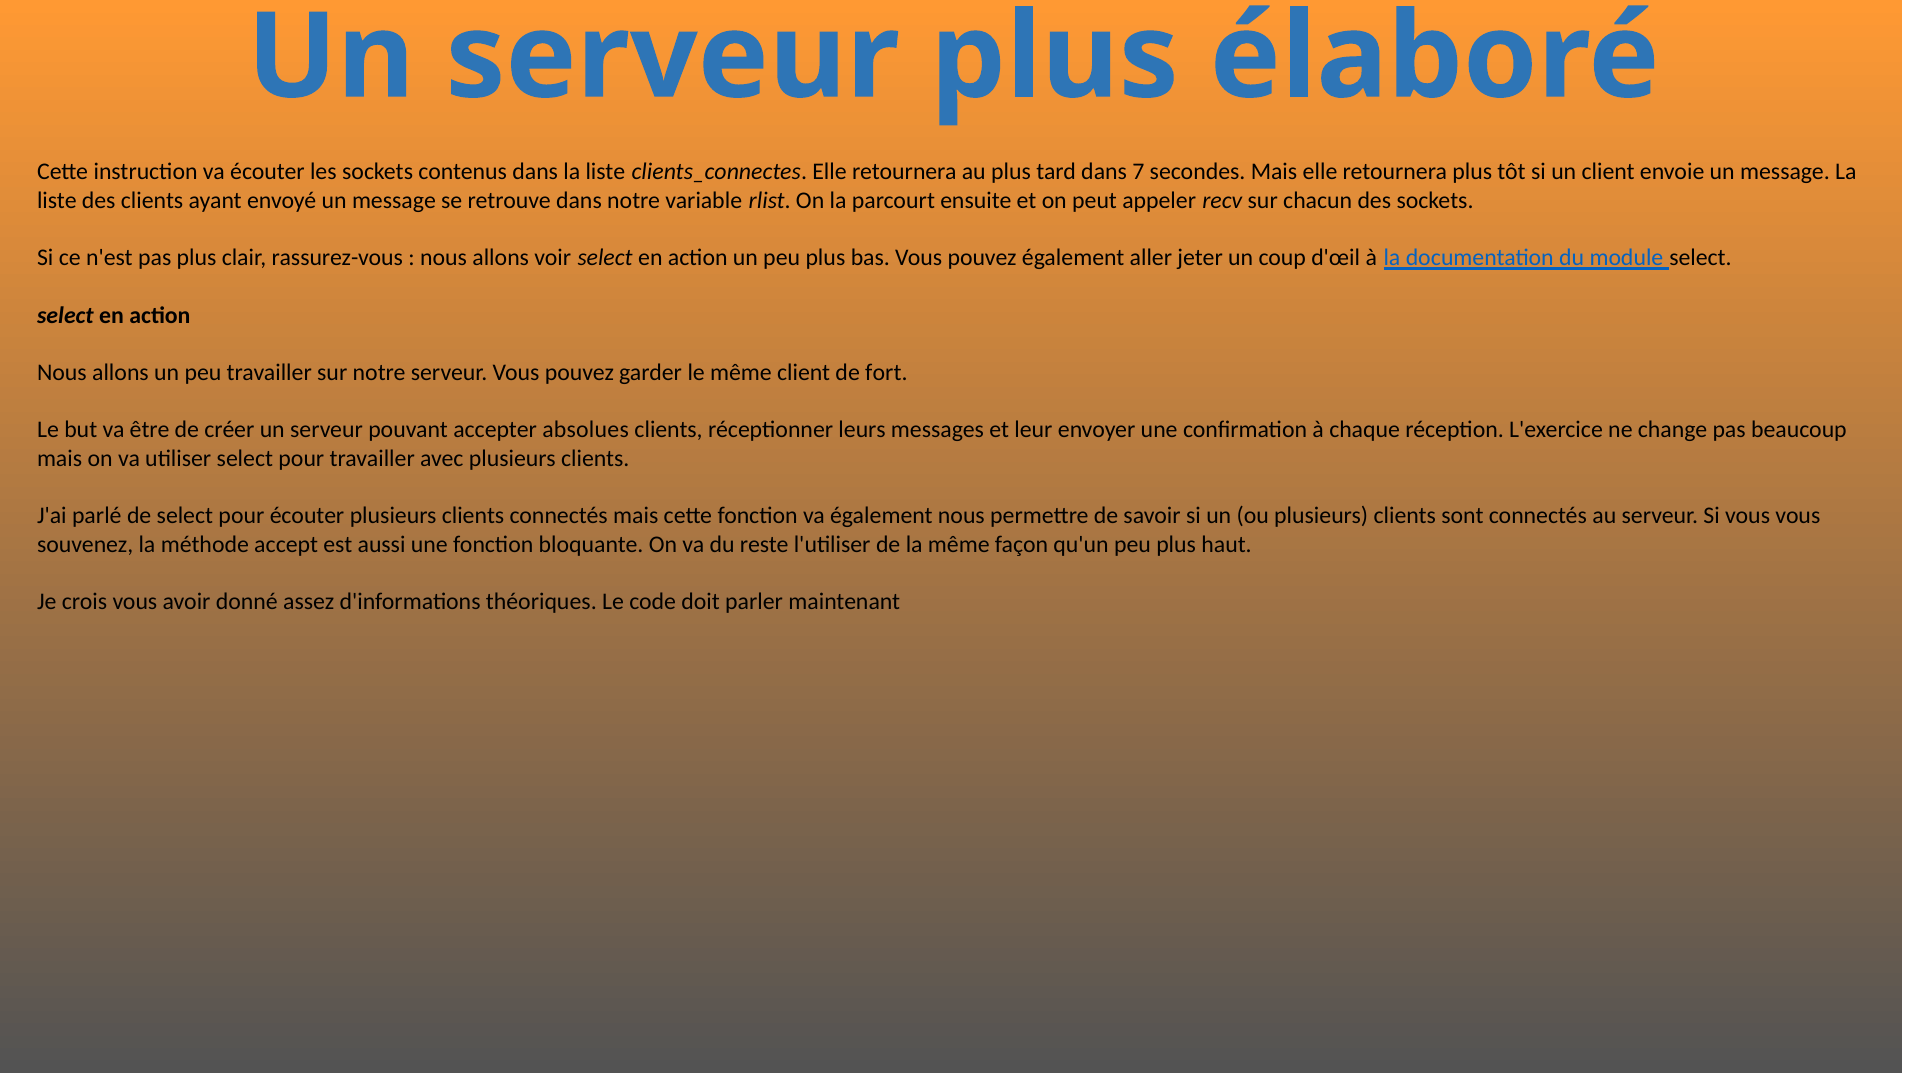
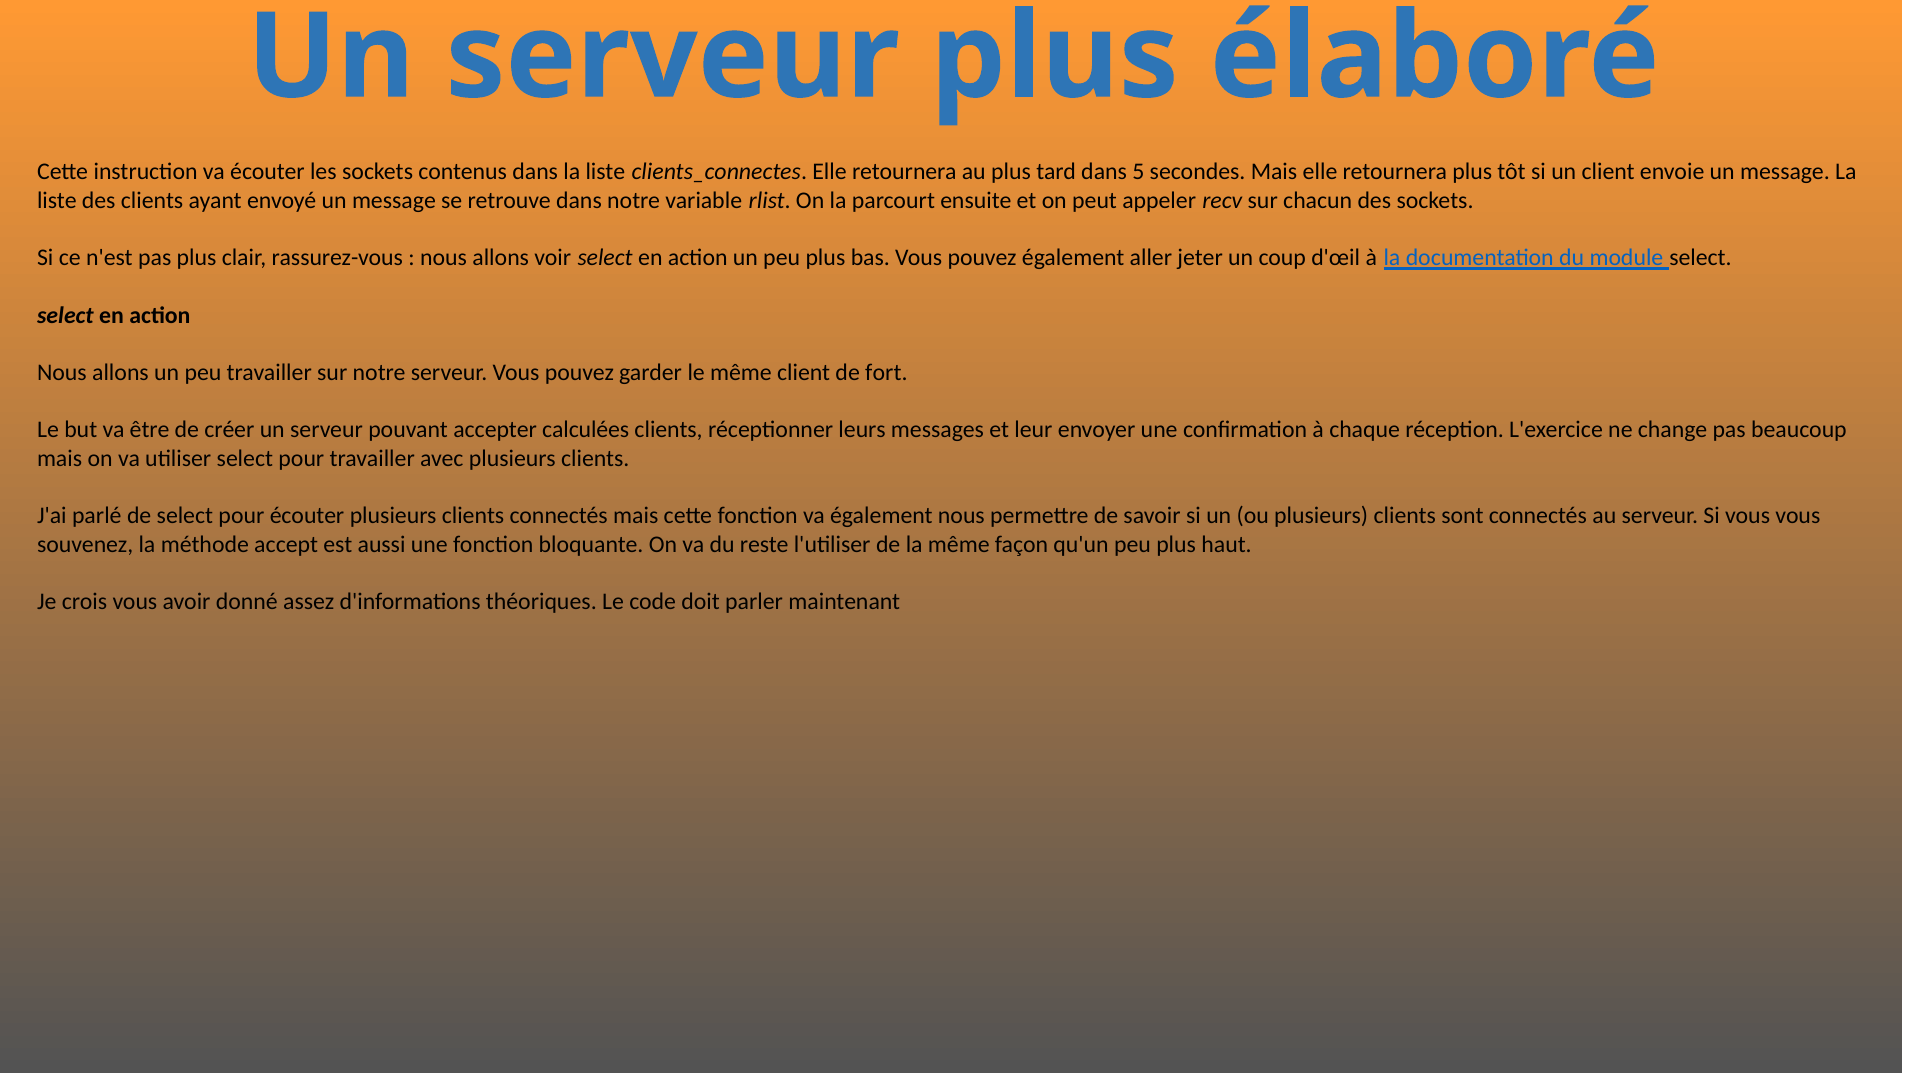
7: 7 -> 5 (1138, 172)
absolues: absolues -> calculées (586, 430)
